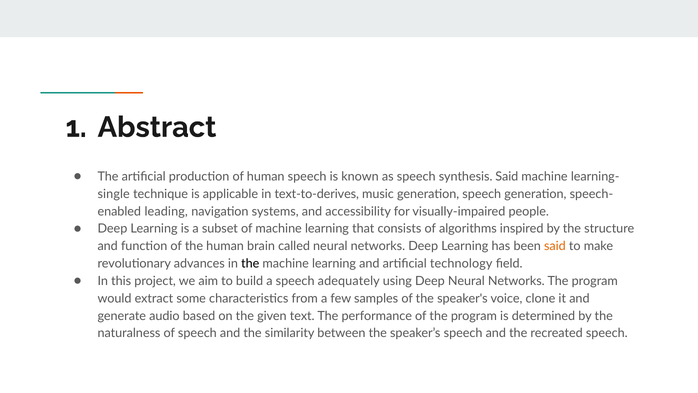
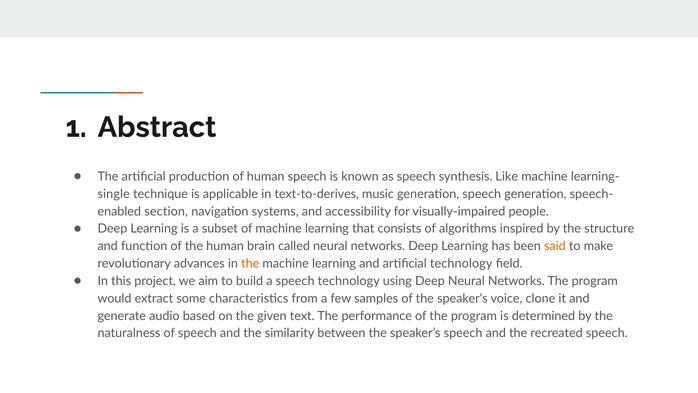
synthesis Said: Said -> Like (507, 176)
leading: leading -> section (166, 211)
the colour: black -> orange (250, 263)
speech adequately: adequately -> technology (349, 281)
